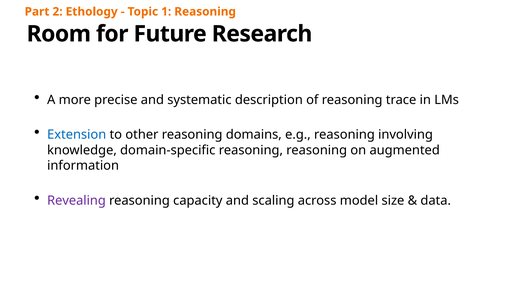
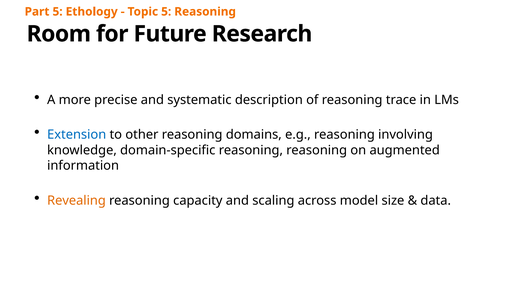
Part 2: 2 -> 5 (58, 12)
Topic 1: 1 -> 5 (166, 12)
Revealing colour: purple -> orange (76, 201)
